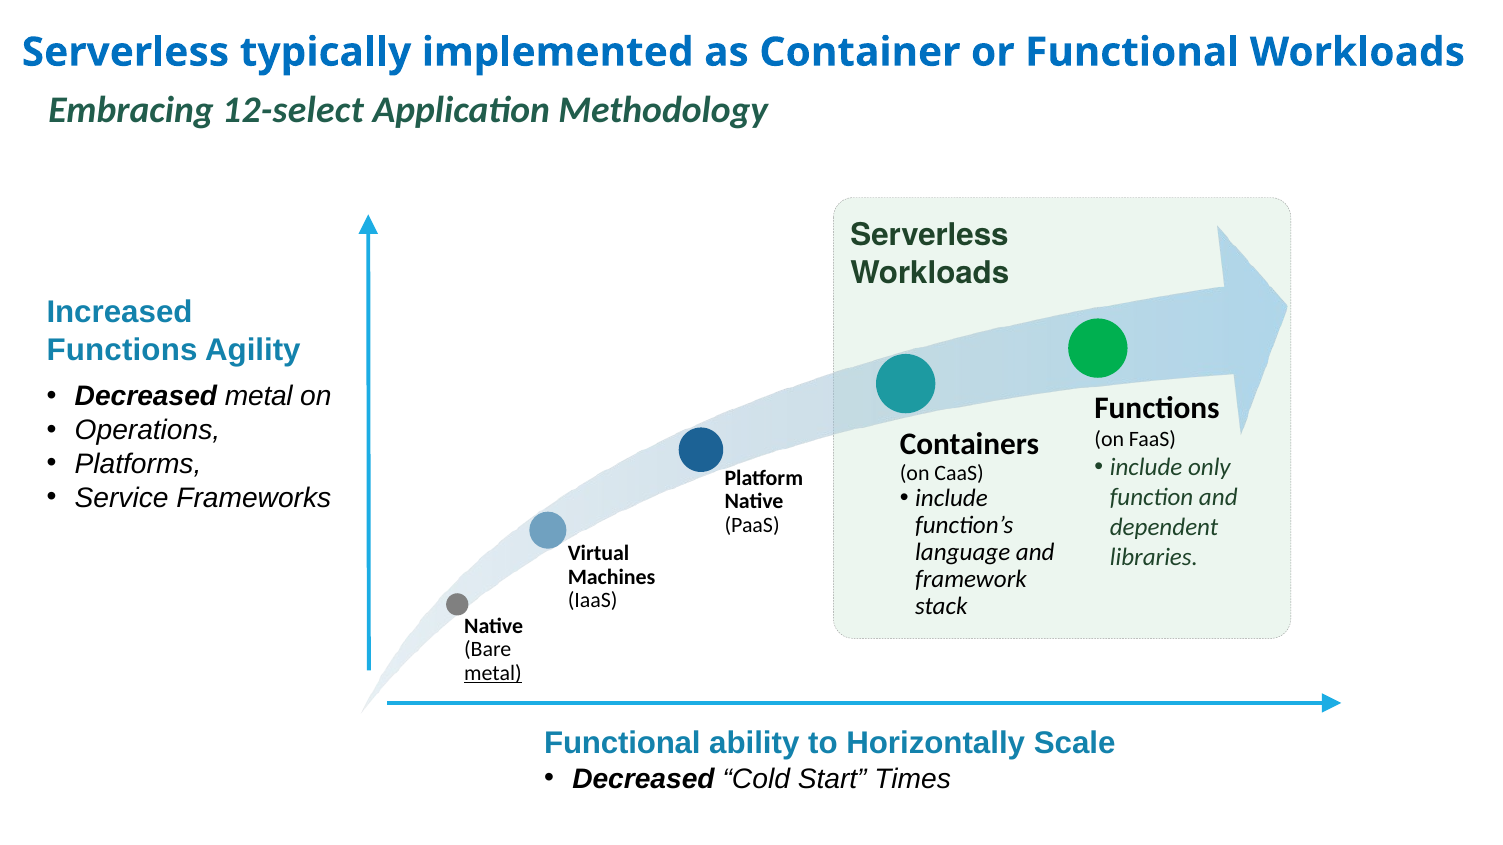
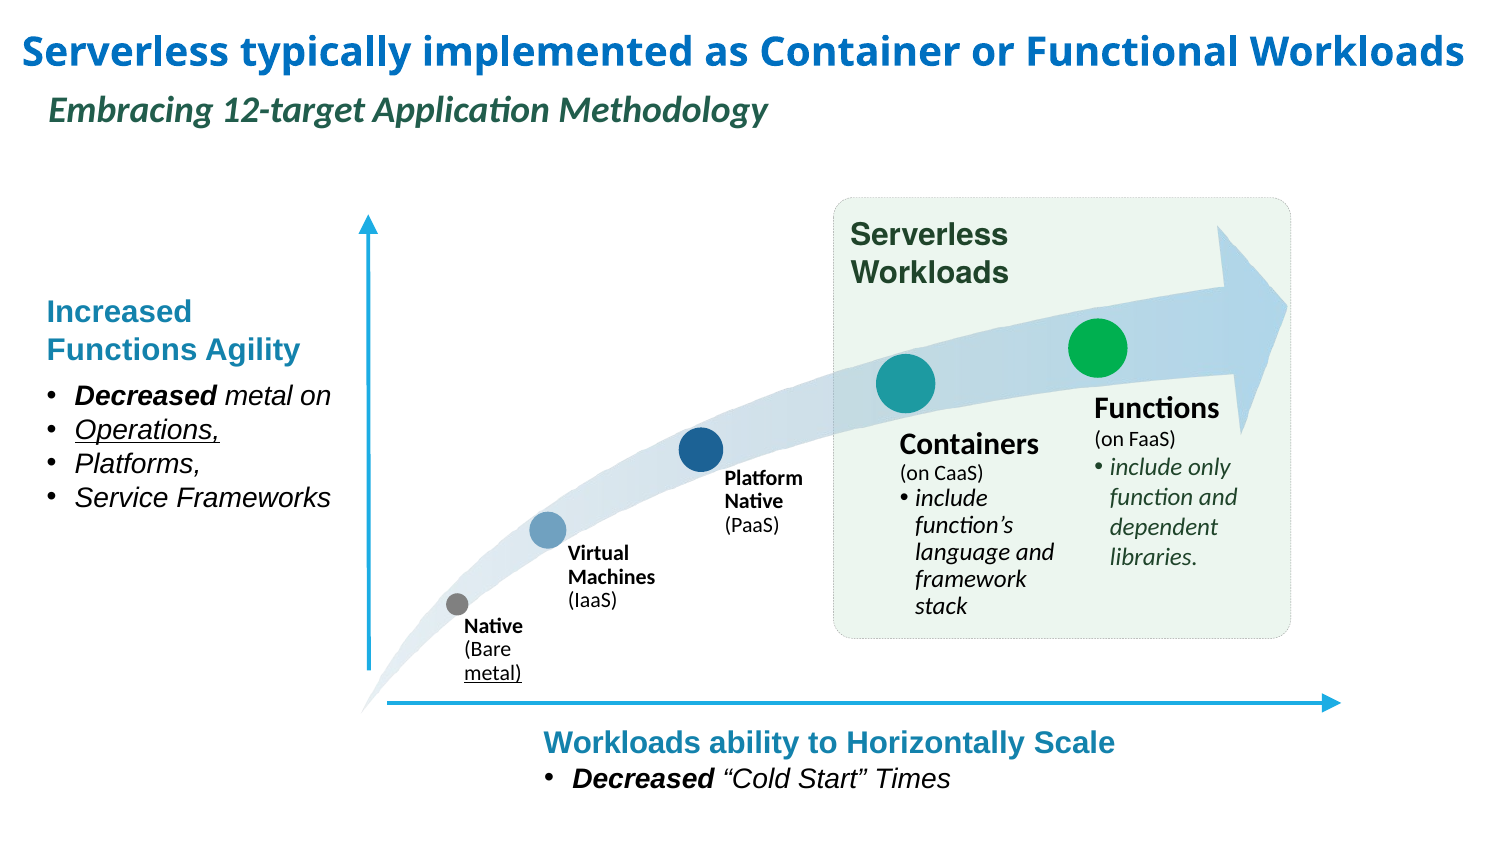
12-select: 12-select -> 12-target (293, 110)
Operations underline: none -> present (147, 430)
Functional: Functional -> Workloads (622, 744)
